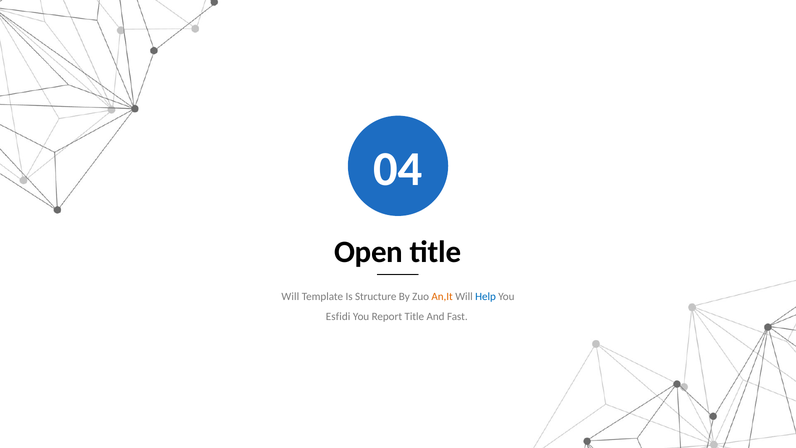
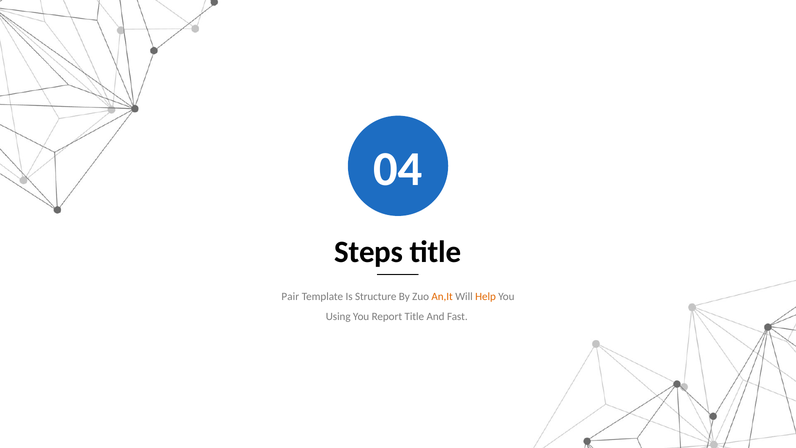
Open: Open -> Steps (369, 252)
Will: Will -> Pair (290, 296)
Help colour: blue -> orange (486, 296)
Esfidi: Esfidi -> Using (338, 316)
